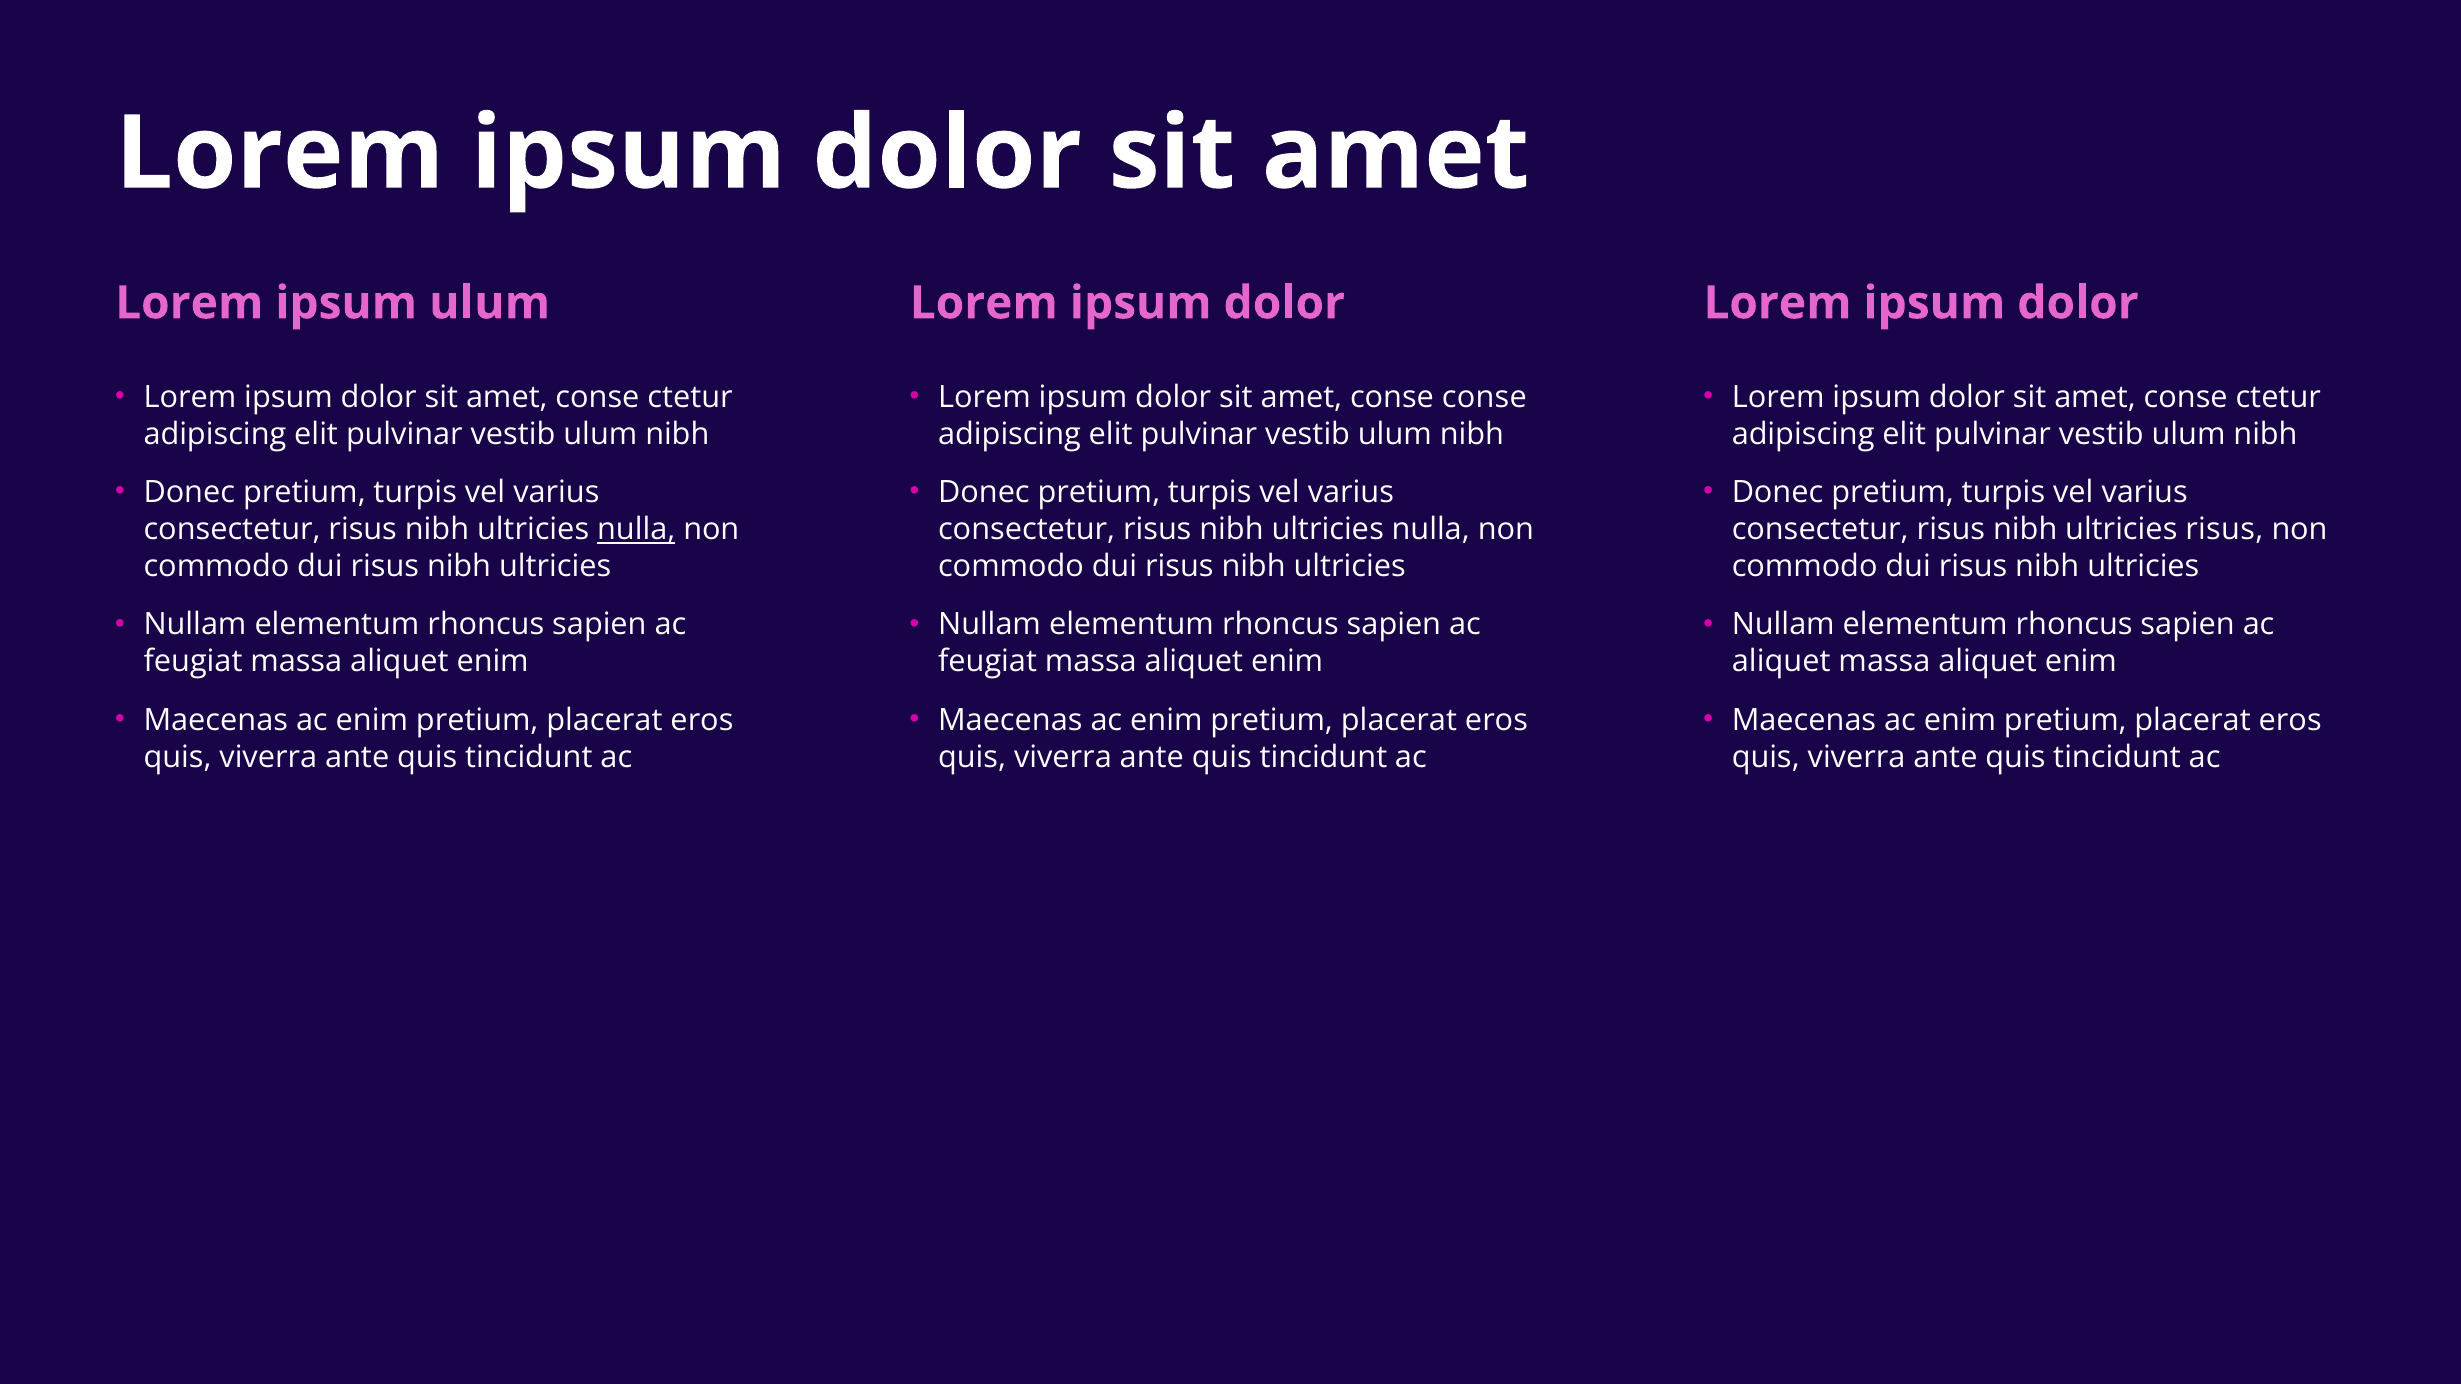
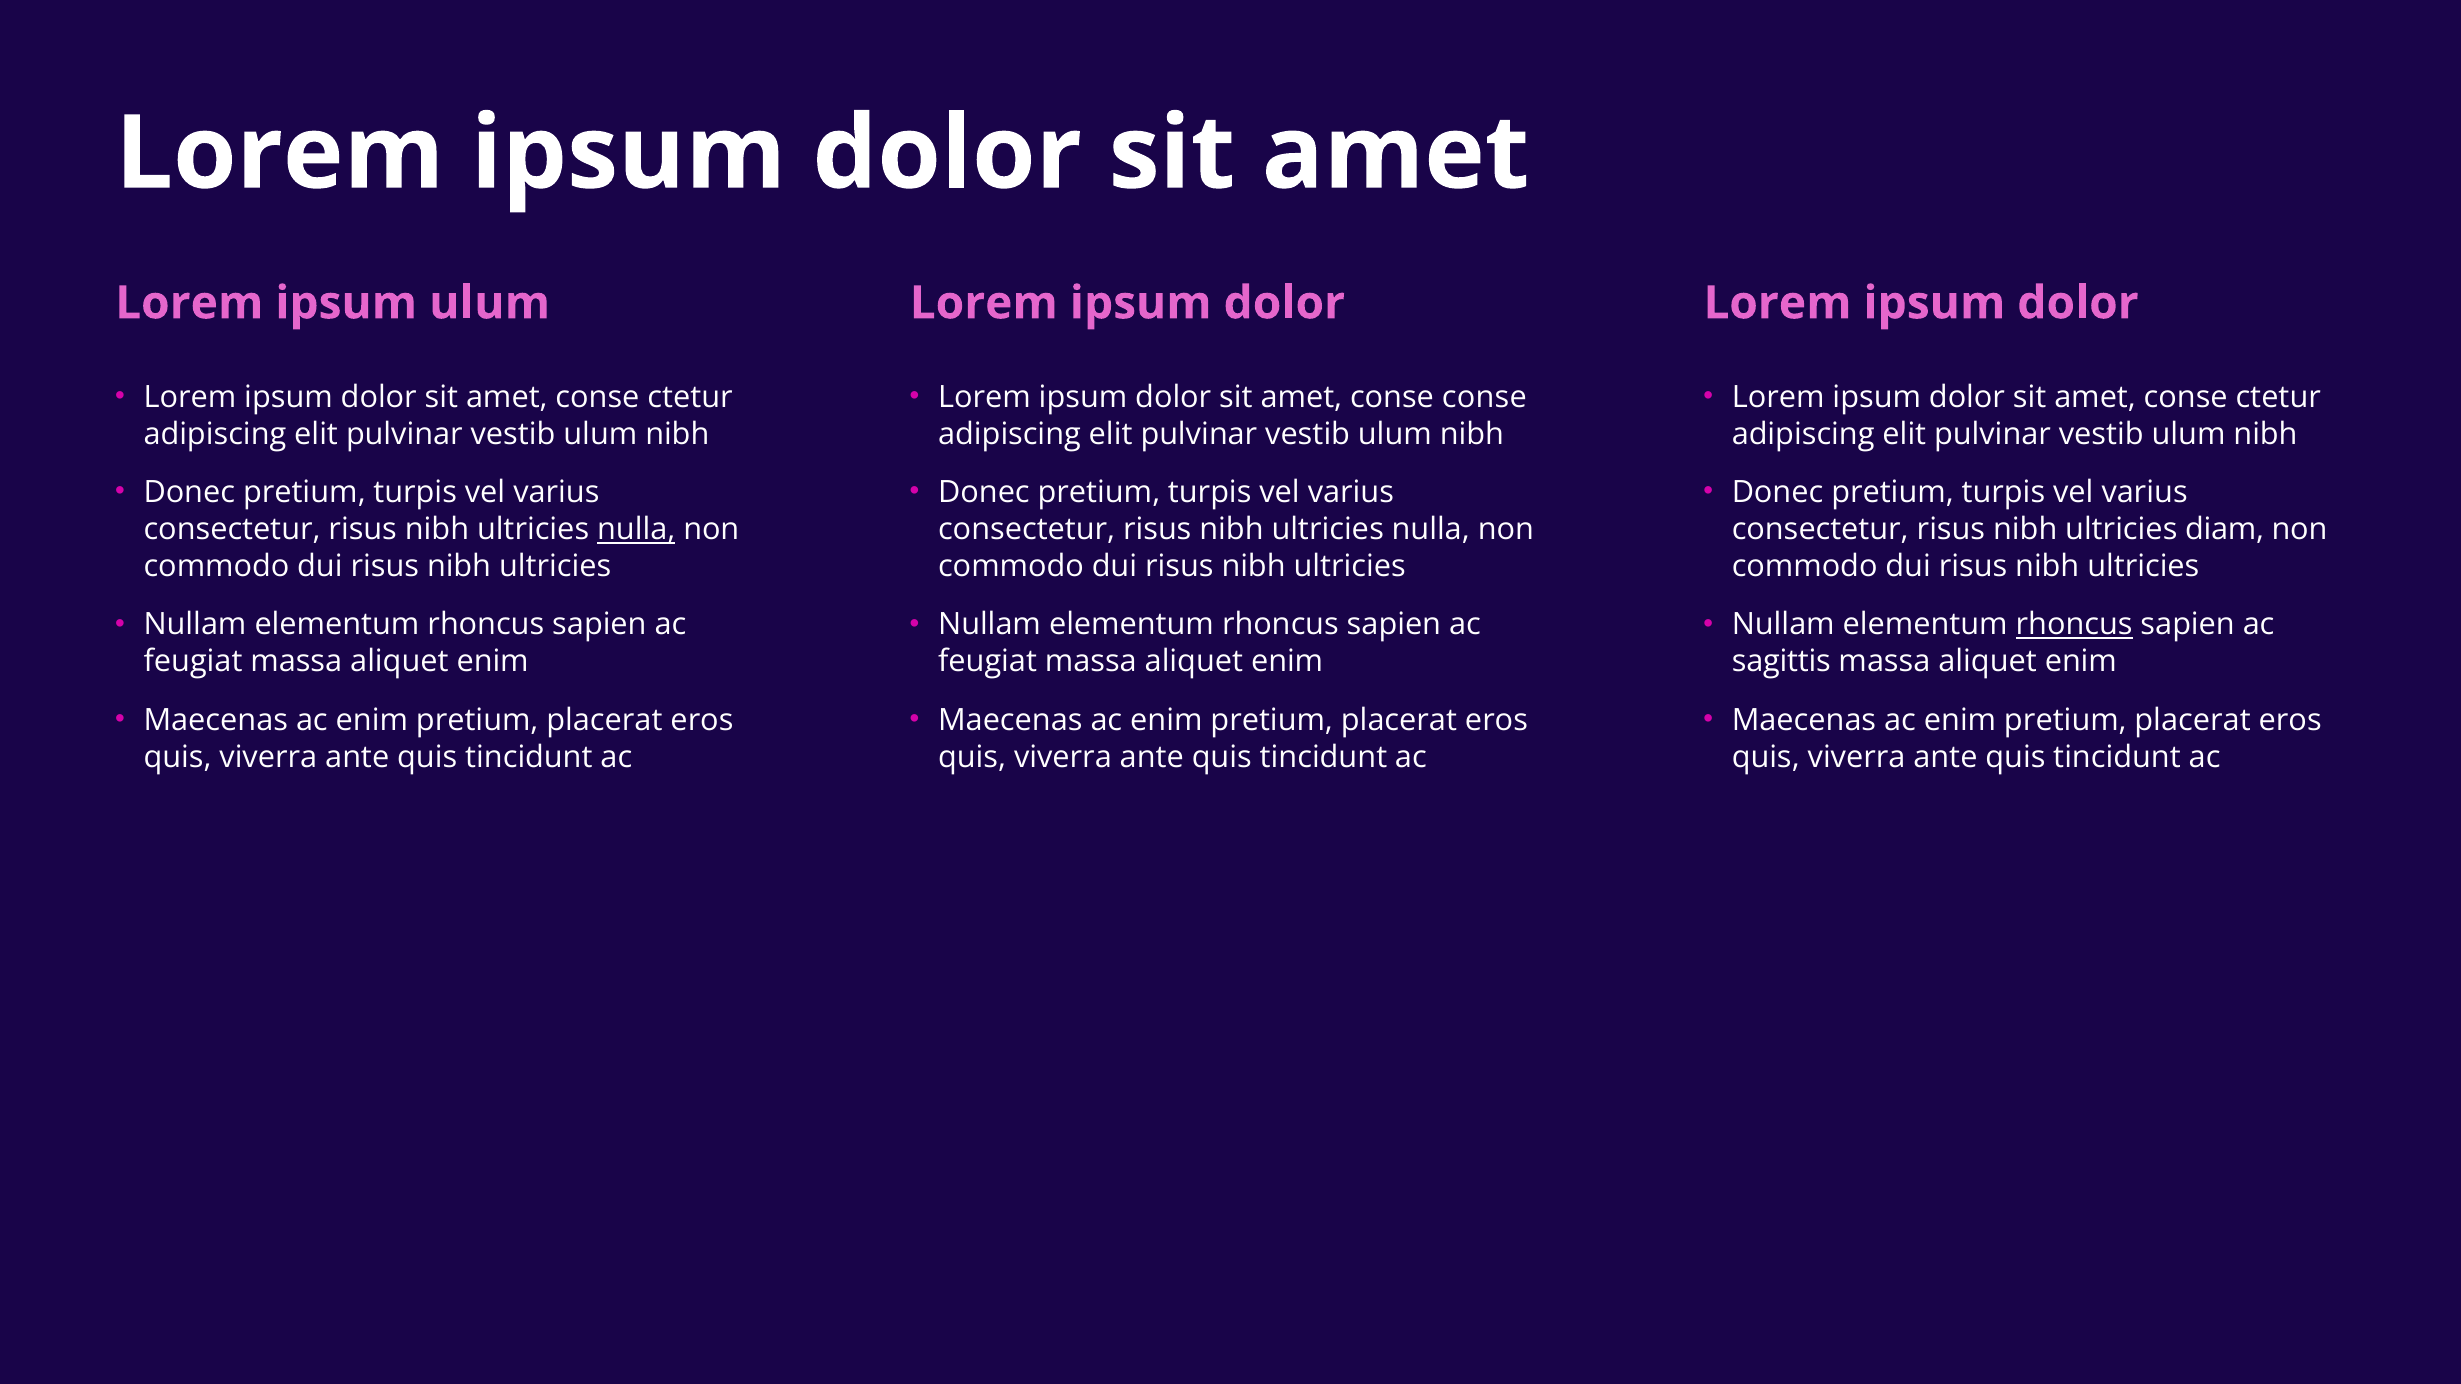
ultricies risus: risus -> diam (2225, 529)
rhoncus underline: none -> present (2074, 625)
aliquet: aliquet -> sagittis (1781, 662)
